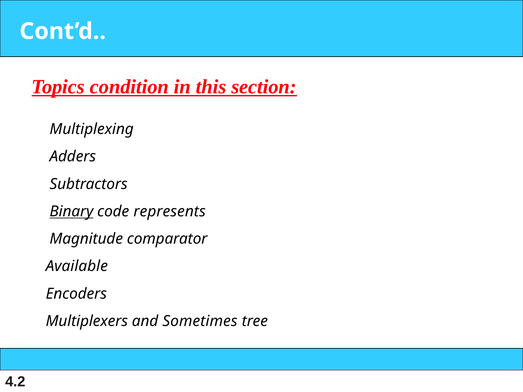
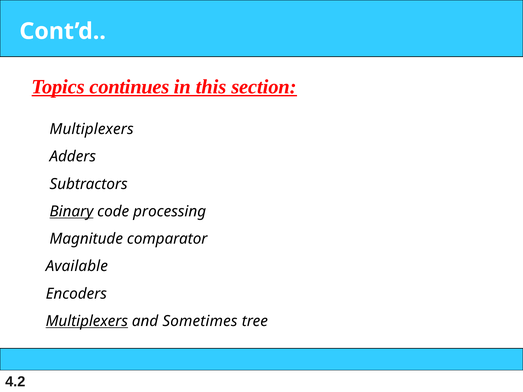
condition: condition -> continues (129, 87)
Multiplexing: Multiplexing -> Multiplexers (92, 129)
represents: represents -> processing (170, 212)
Multiplexers underline: none -> present (87, 321)
